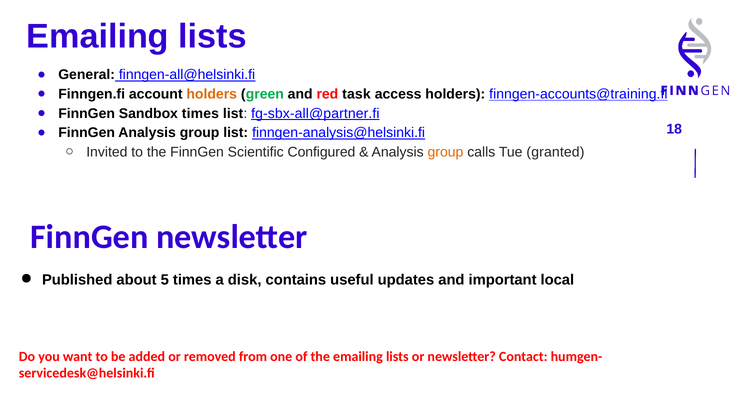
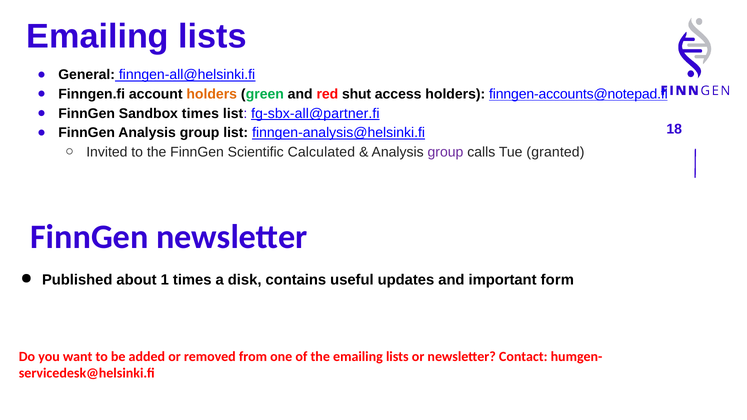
task: task -> shut (357, 94)
finngen-accounts@training.fi: finngen-accounts@training.fi -> finngen-accounts@notepad.fi (578, 94)
Configured: Configured -> Calculated (321, 152)
group colour: orange -> purple (445, 152)
5: 5 -> 1 (165, 280)
local: local -> form (557, 280)
